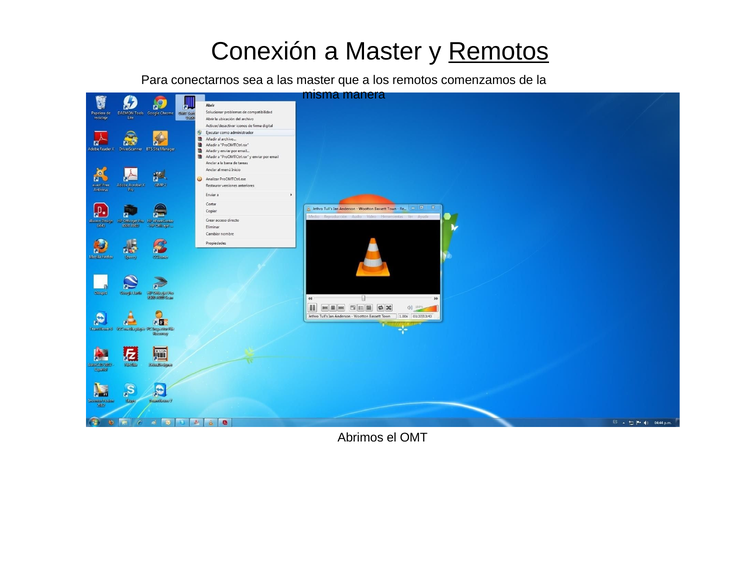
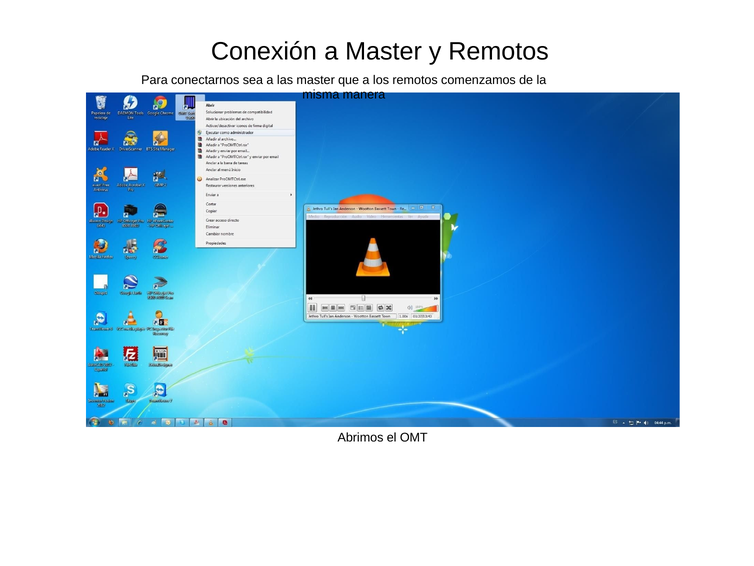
Remotos underline: present -> none (499, 51)
